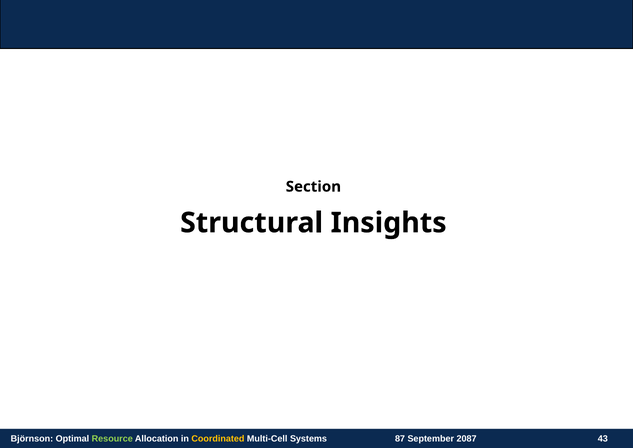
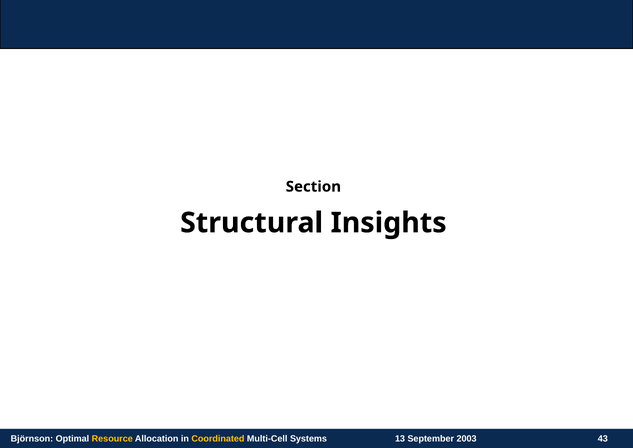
Resource colour: light green -> yellow (112, 438)
87: 87 -> 13 (400, 438)
2087: 2087 -> 2003 (467, 438)
